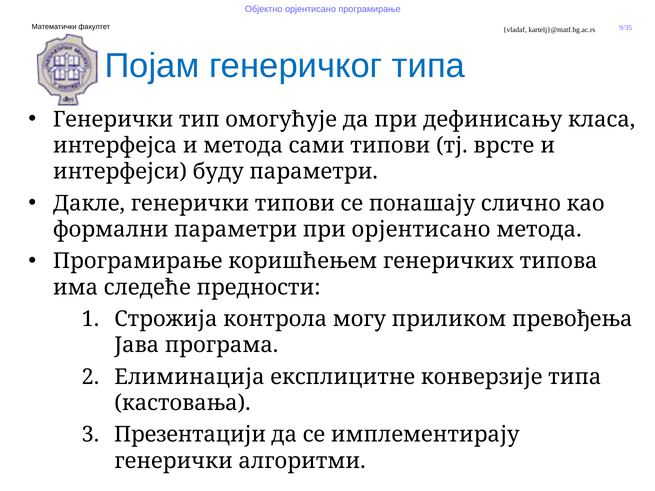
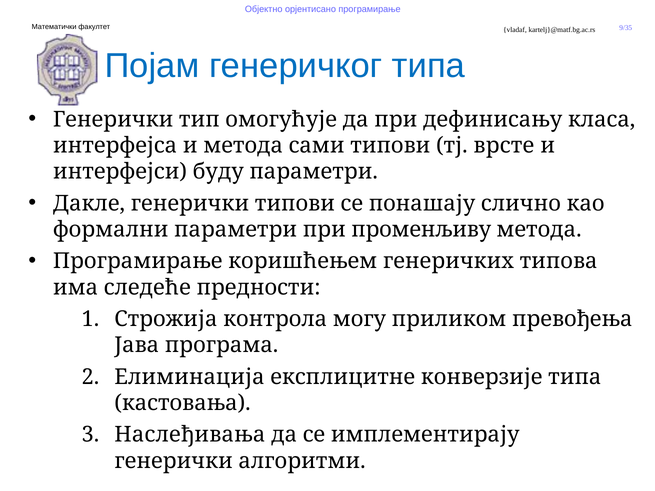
при орјентисано: орјентисано -> променљиву (421, 230)
Презентацији: Презентацији -> Наслеђивања (190, 435)
